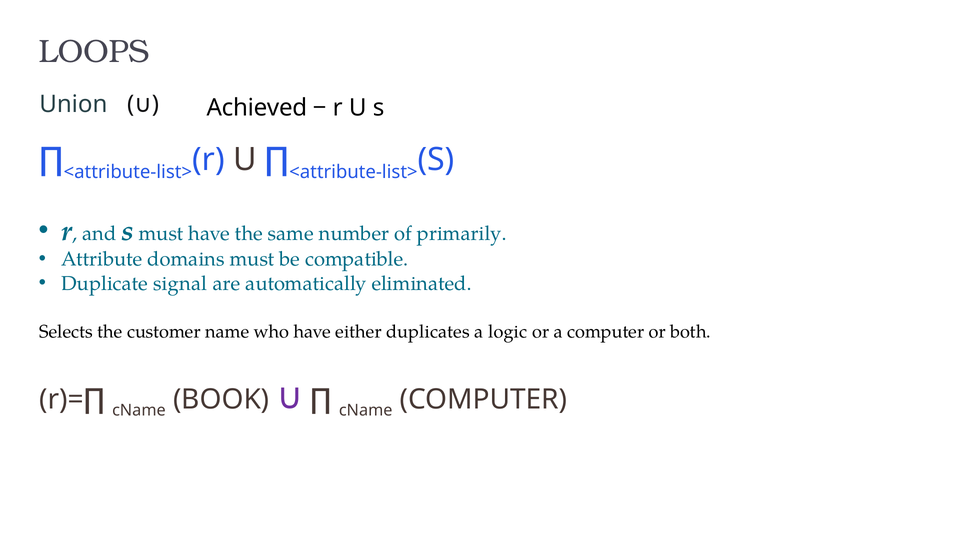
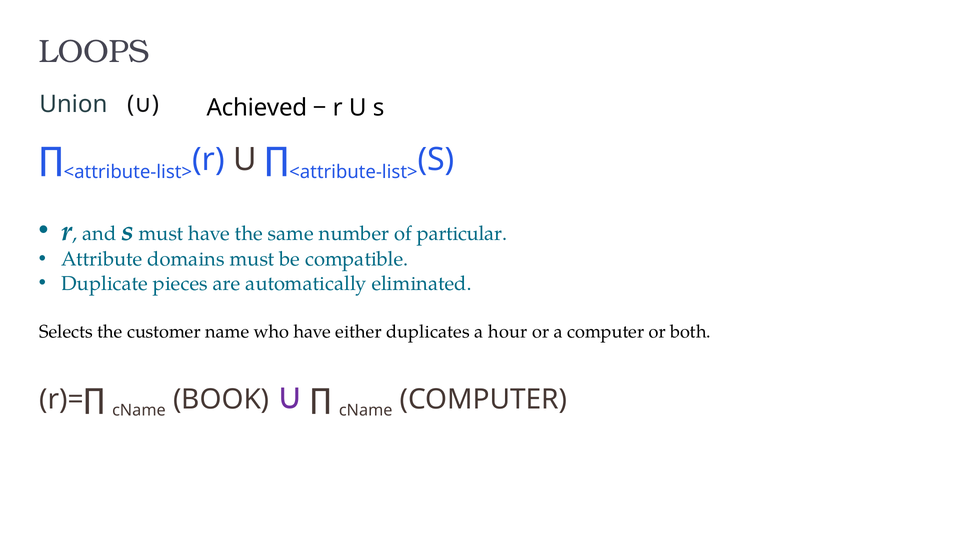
primarily: primarily -> particular (462, 233)
signal: signal -> pieces (180, 283)
logic: logic -> hour (508, 332)
